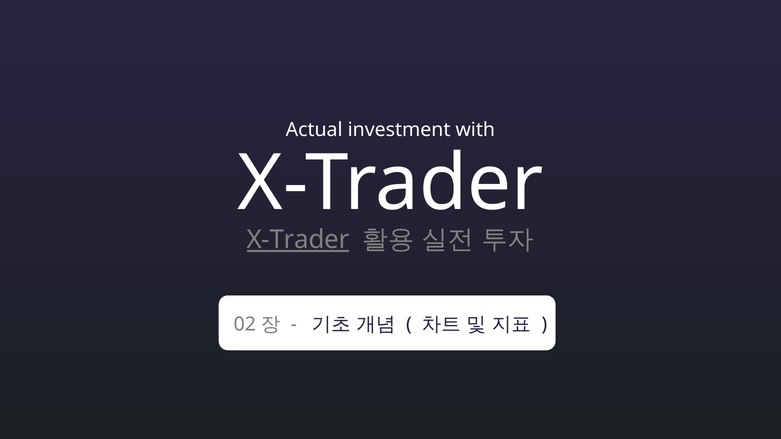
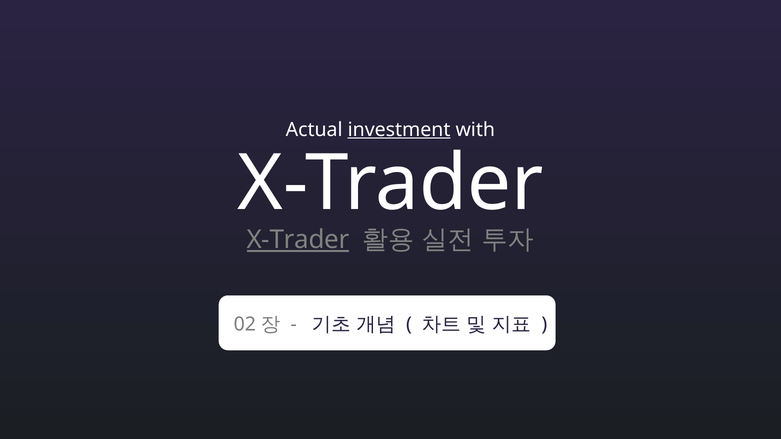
investment underline: none -> present (399, 130)
